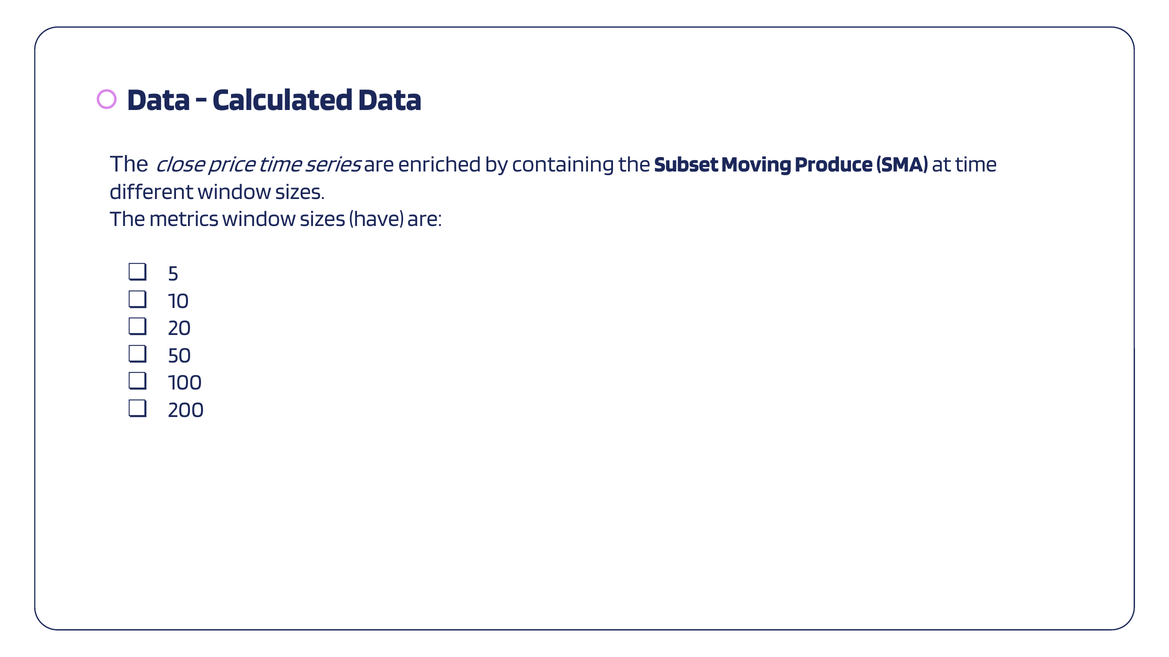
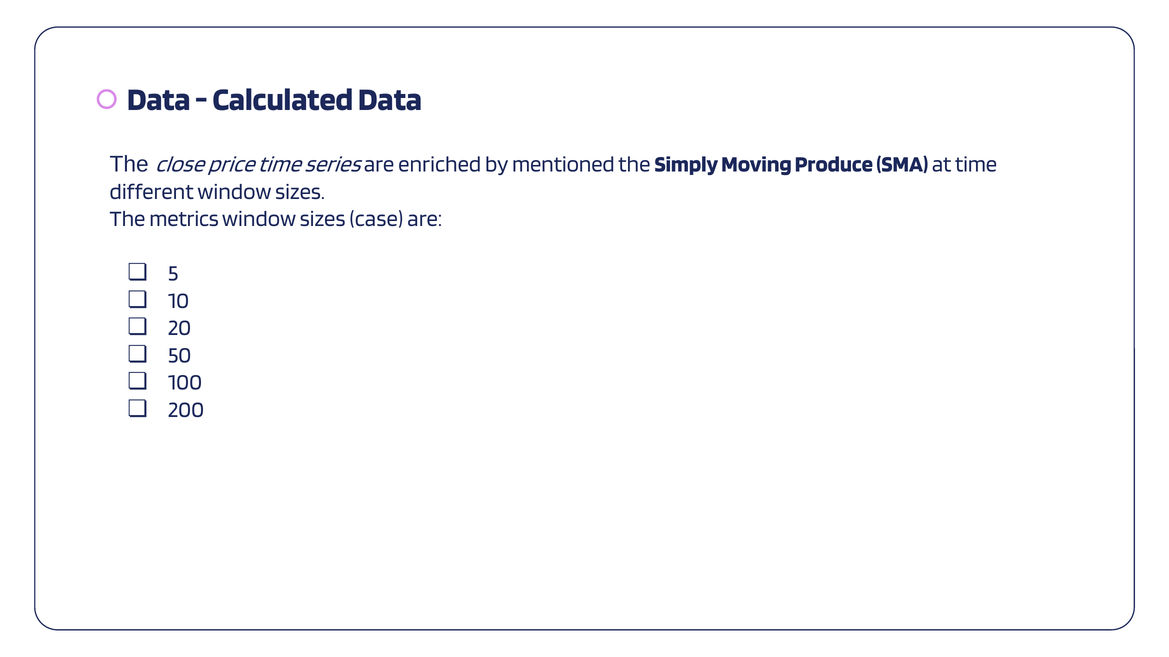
containing: containing -> mentioned (563, 164)
Subset: Subset -> Simply (686, 164)
have: have -> case (376, 219)
